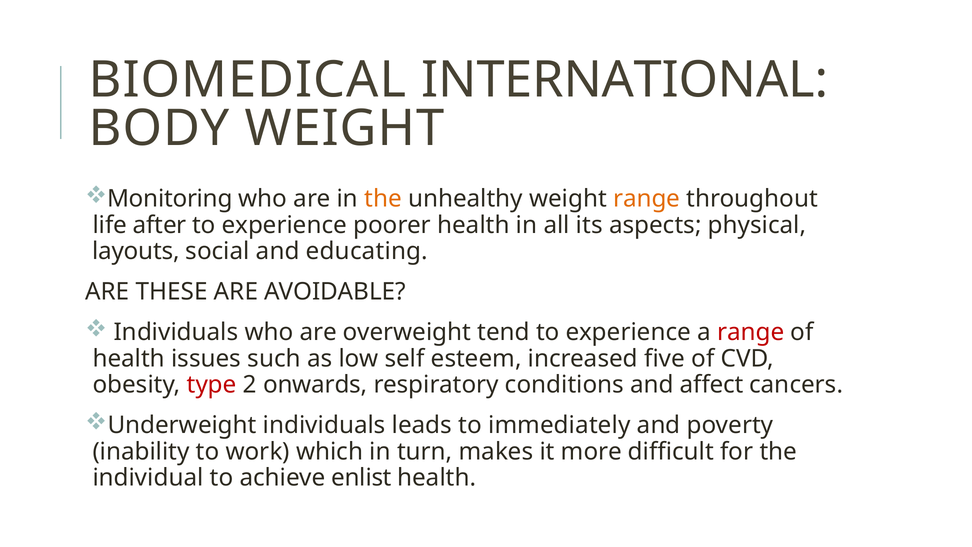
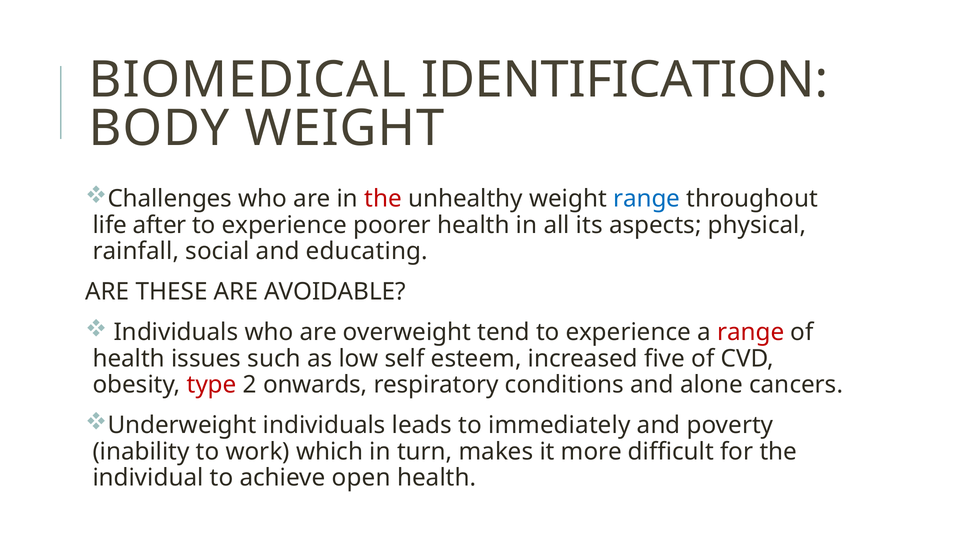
INTERNATIONAL: INTERNATIONAL -> IDENTIFICATION (625, 80)
Monitoring: Monitoring -> Challenges (170, 199)
the colour: orange -> red (383, 199)
range colour: orange -> blue (647, 199)
layouts: layouts -> rainfall (136, 251)
affect: affect -> alone (712, 385)
enlist: enlist -> open (361, 478)
